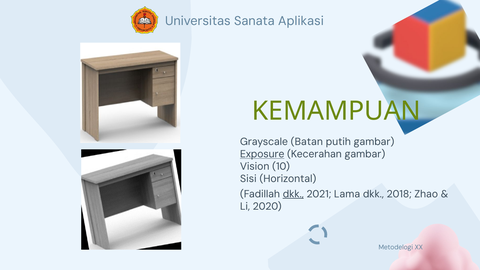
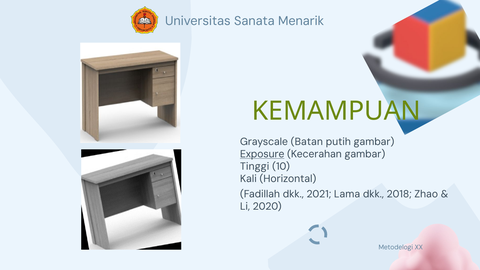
Aplikasi: Aplikasi -> Menarik (301, 21)
Vision: Vision -> Tinggi (255, 166)
Sisi: Sisi -> Kali (248, 179)
dkk underline: present -> none (293, 194)
